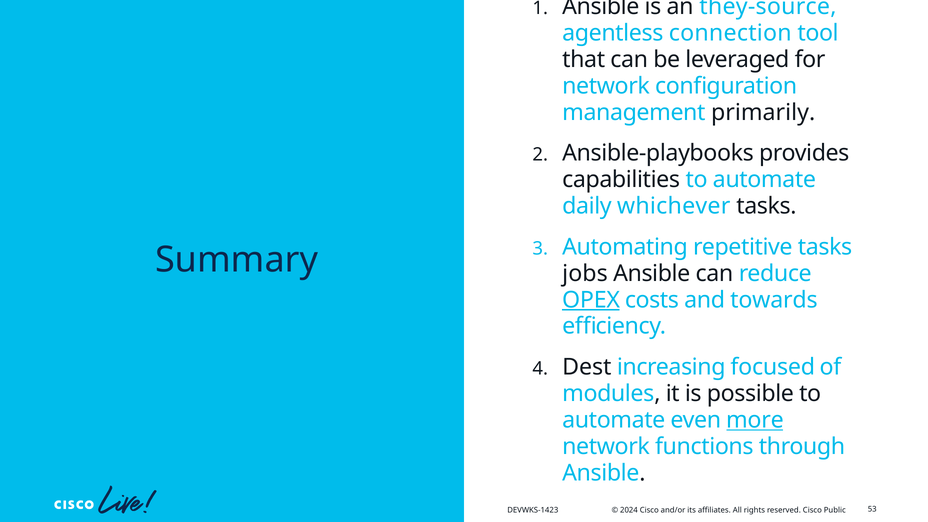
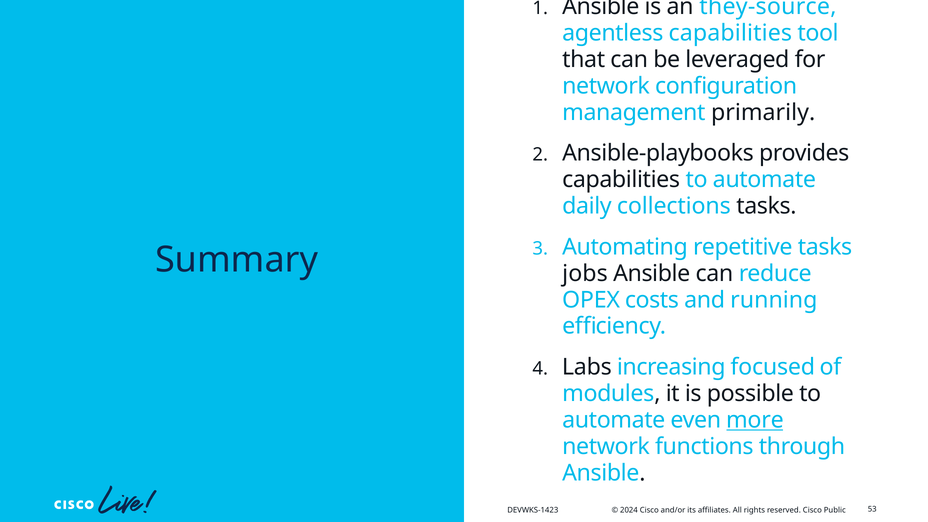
agentless connection: connection -> capabilities (730, 33)
whichever: whichever -> collections (674, 206)
OPEX underline: present -> none (591, 300)
towards: towards -> running (774, 300)
Dest: Dest -> Labs (587, 367)
